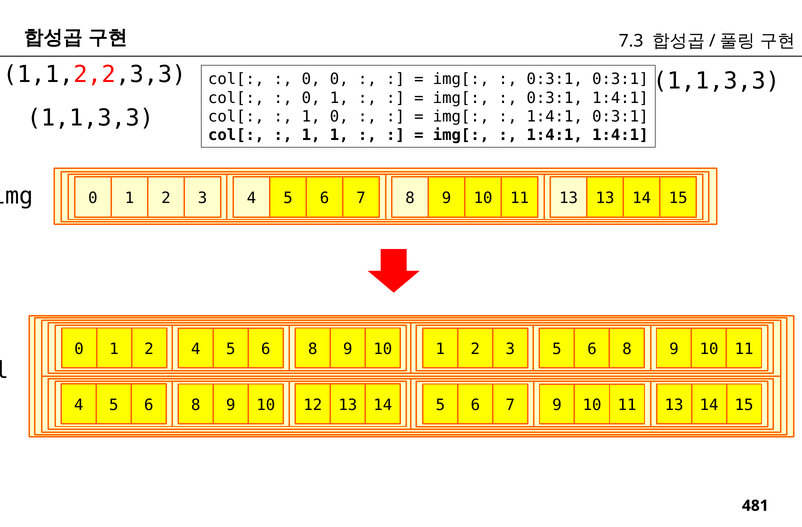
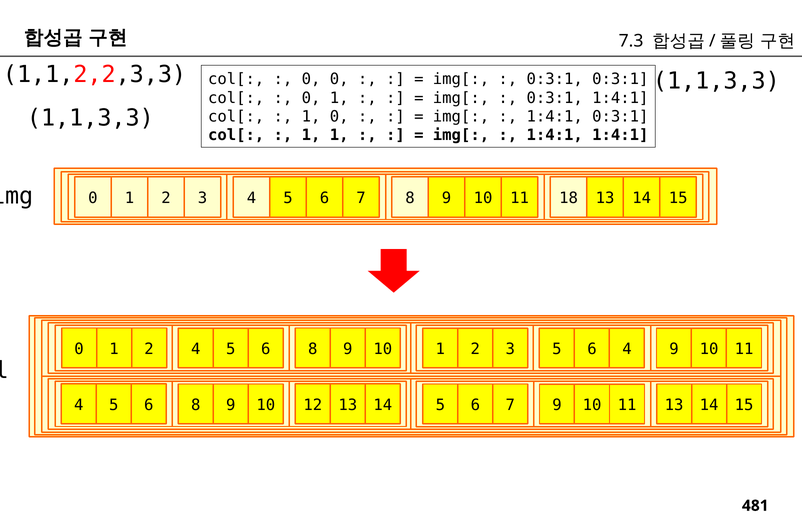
13: 13 -> 18 (569, 198)
3 5 6 8: 8 -> 4 (627, 349)
